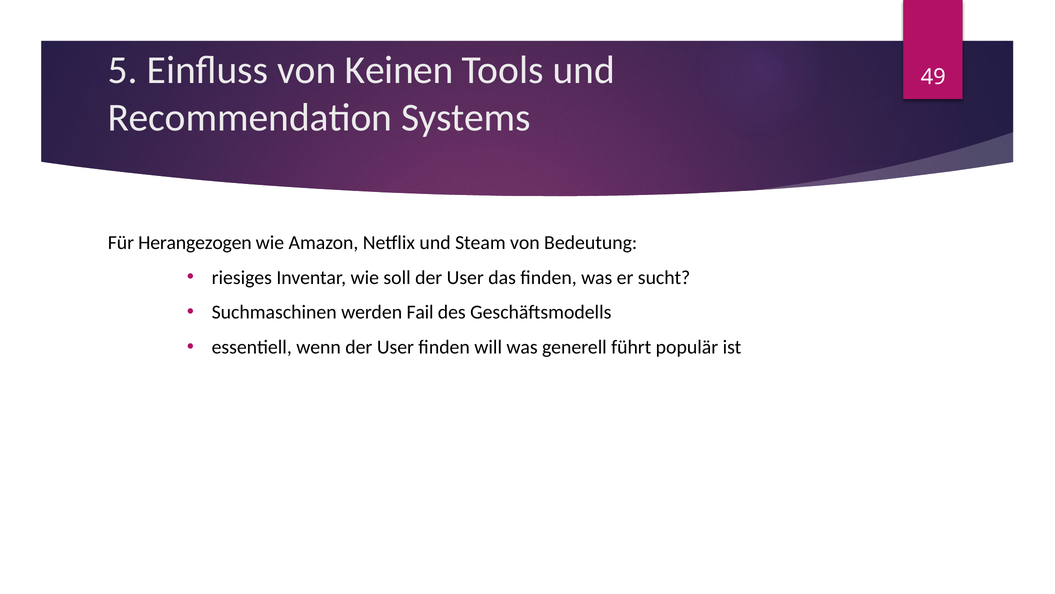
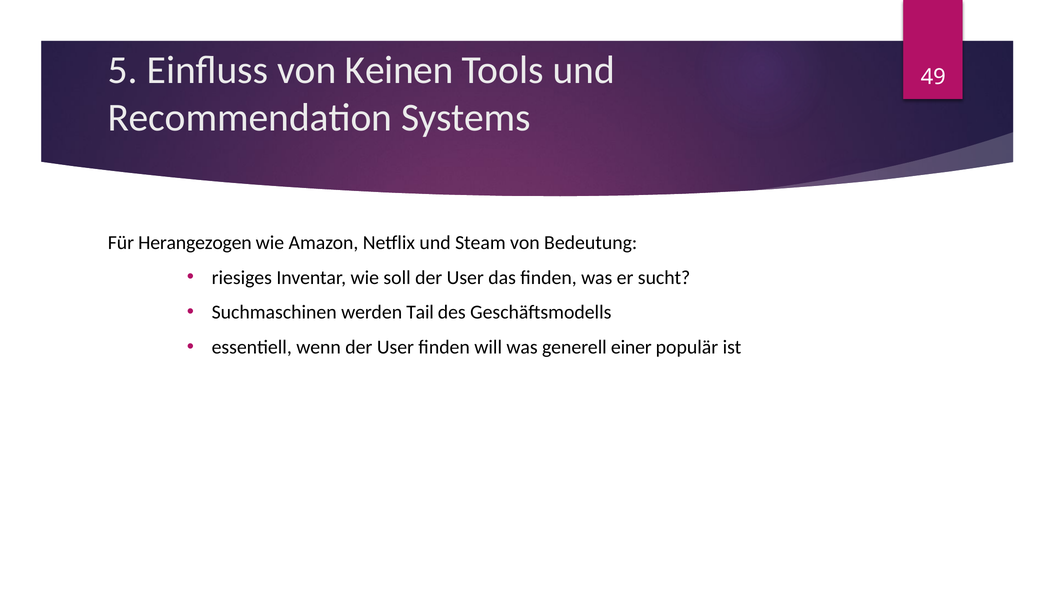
Fail: Fail -> Tail (420, 312)
führt: führt -> einer (631, 347)
